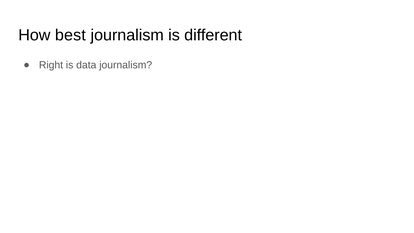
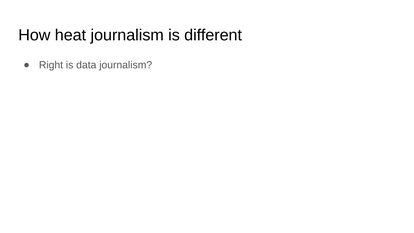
best: best -> heat (70, 35)
